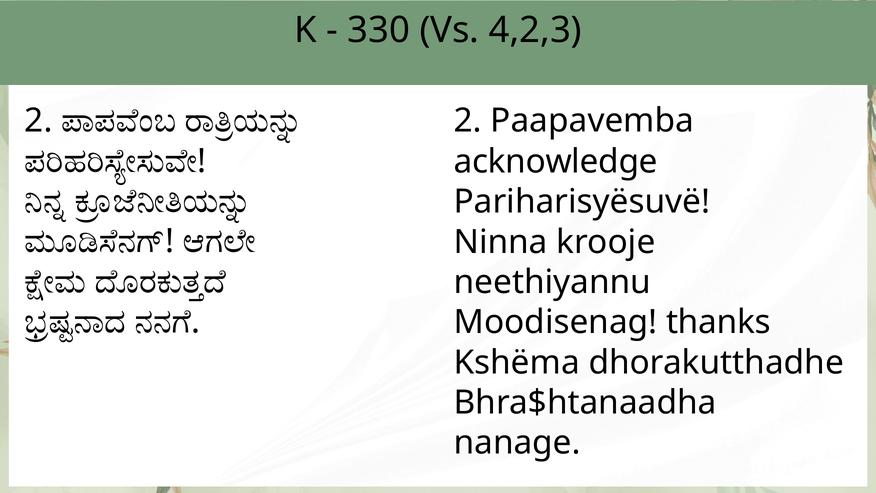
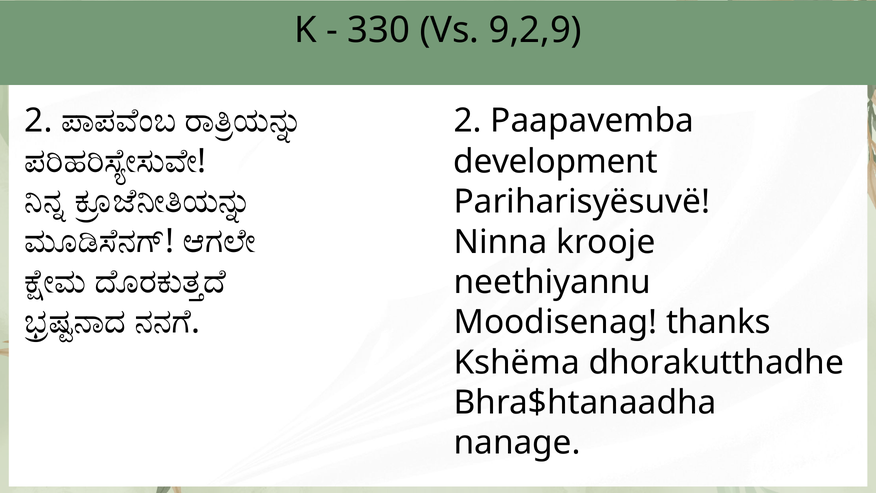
4,2,3: 4,2,3 -> 9,2,9 (535, 30)
acknowledge: acknowledge -> development (556, 162)
